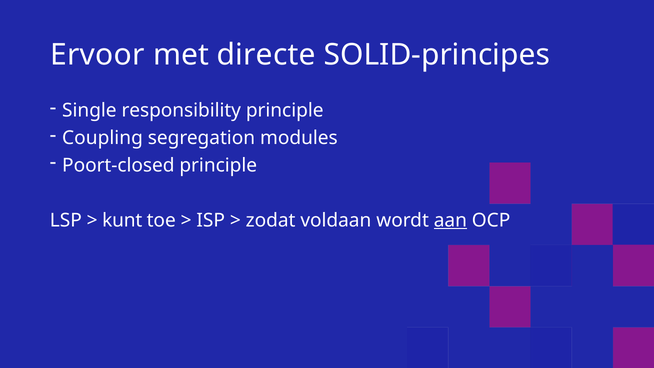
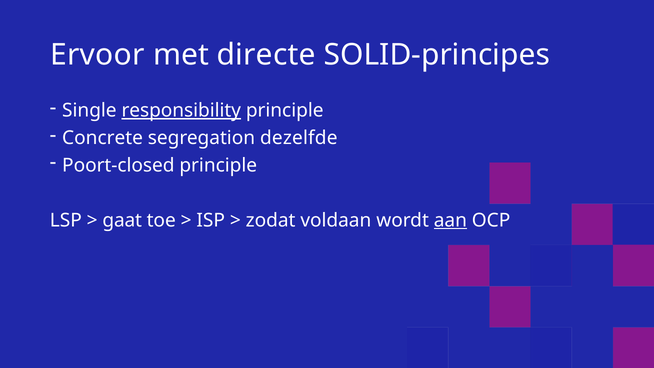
responsibility underline: none -> present (181, 111)
Coupling: Coupling -> Concrete (103, 138)
modules: modules -> dezelfde (299, 138)
kunt: kunt -> gaat (122, 220)
